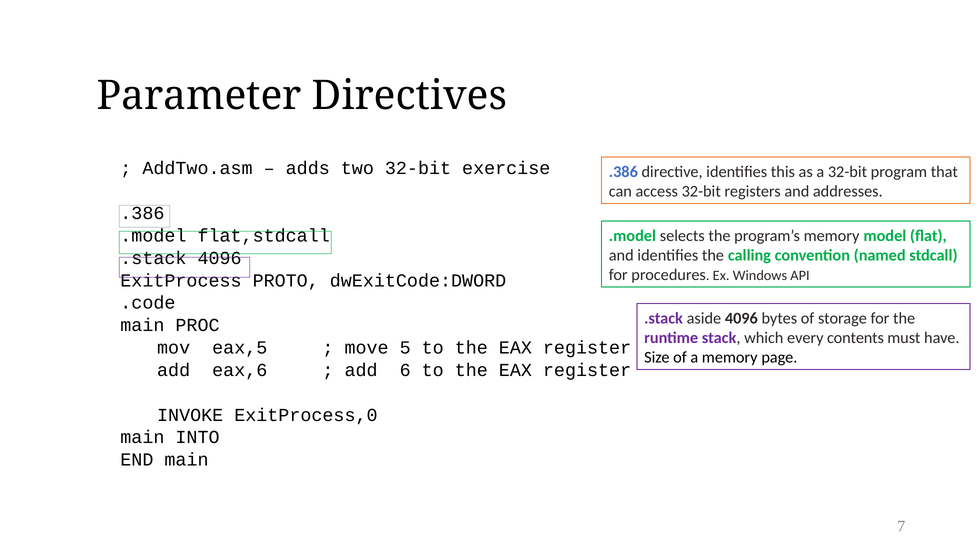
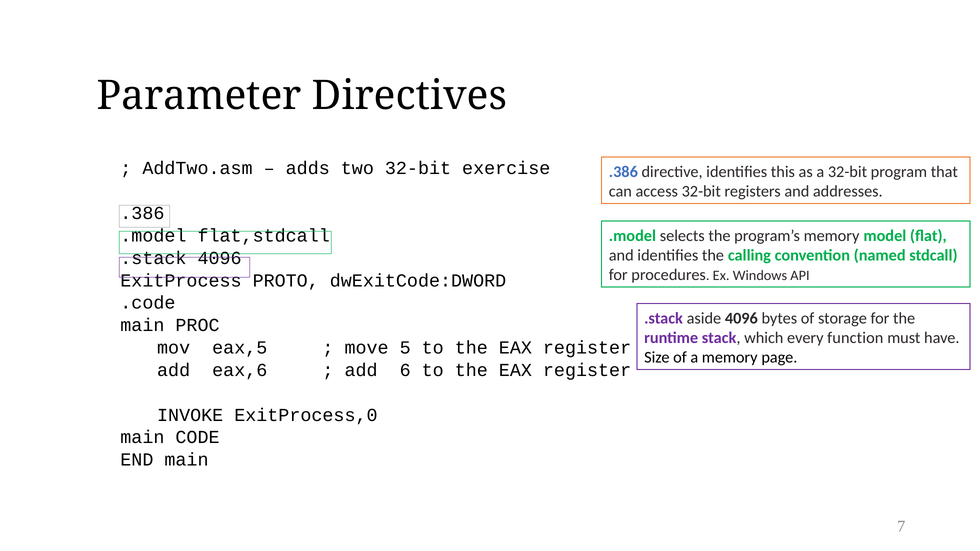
contents: contents -> function (855, 338)
INTO: INTO -> CODE (198, 438)
